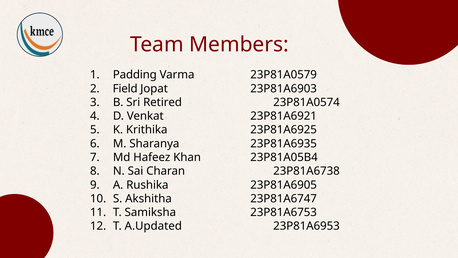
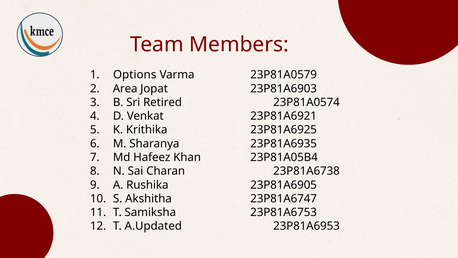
Padding: Padding -> Options (135, 75)
Field: Field -> Area (125, 88)
